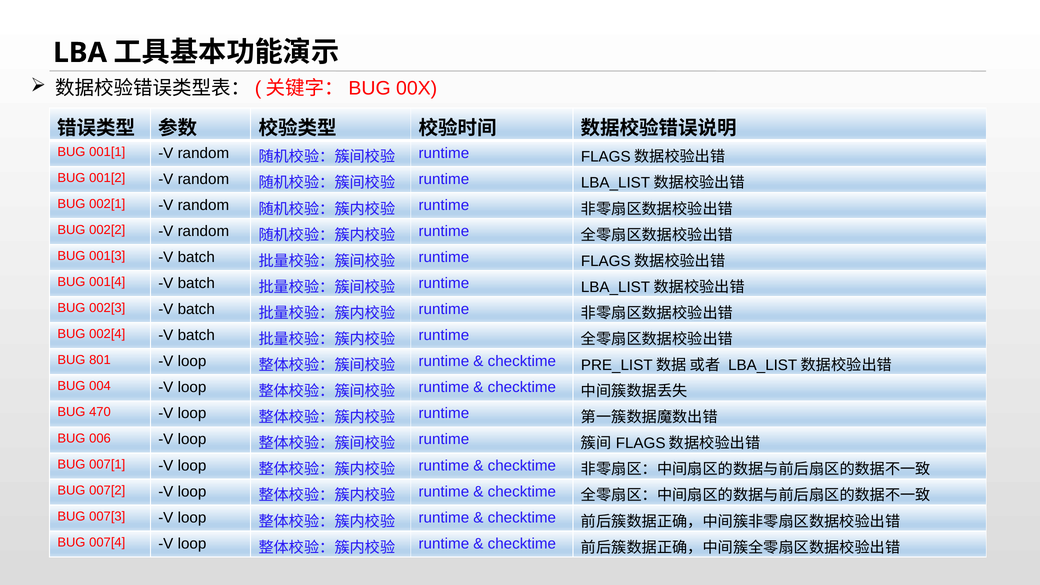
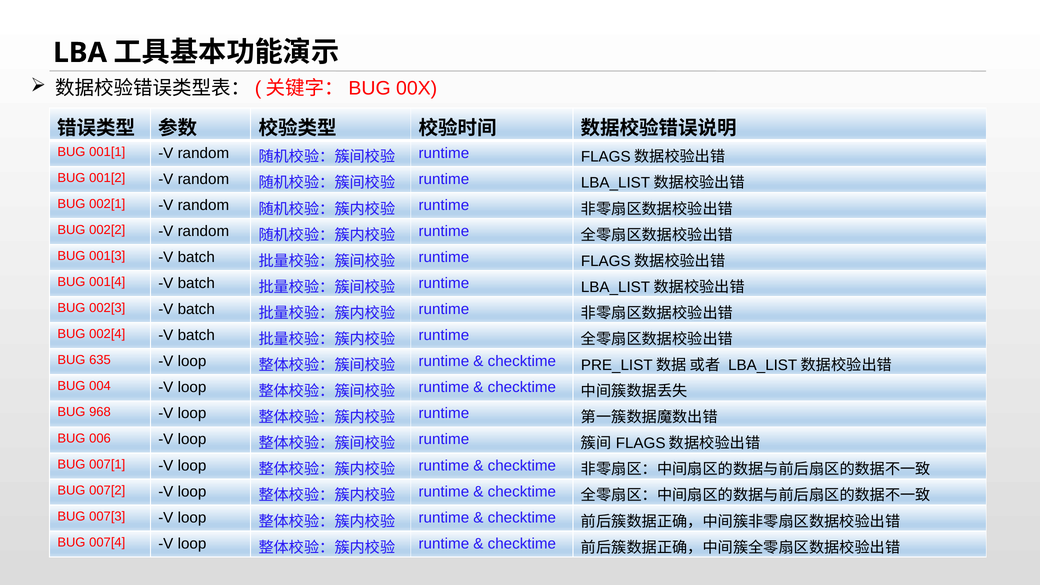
801: 801 -> 635 (100, 360)
470: 470 -> 968 (100, 412)
